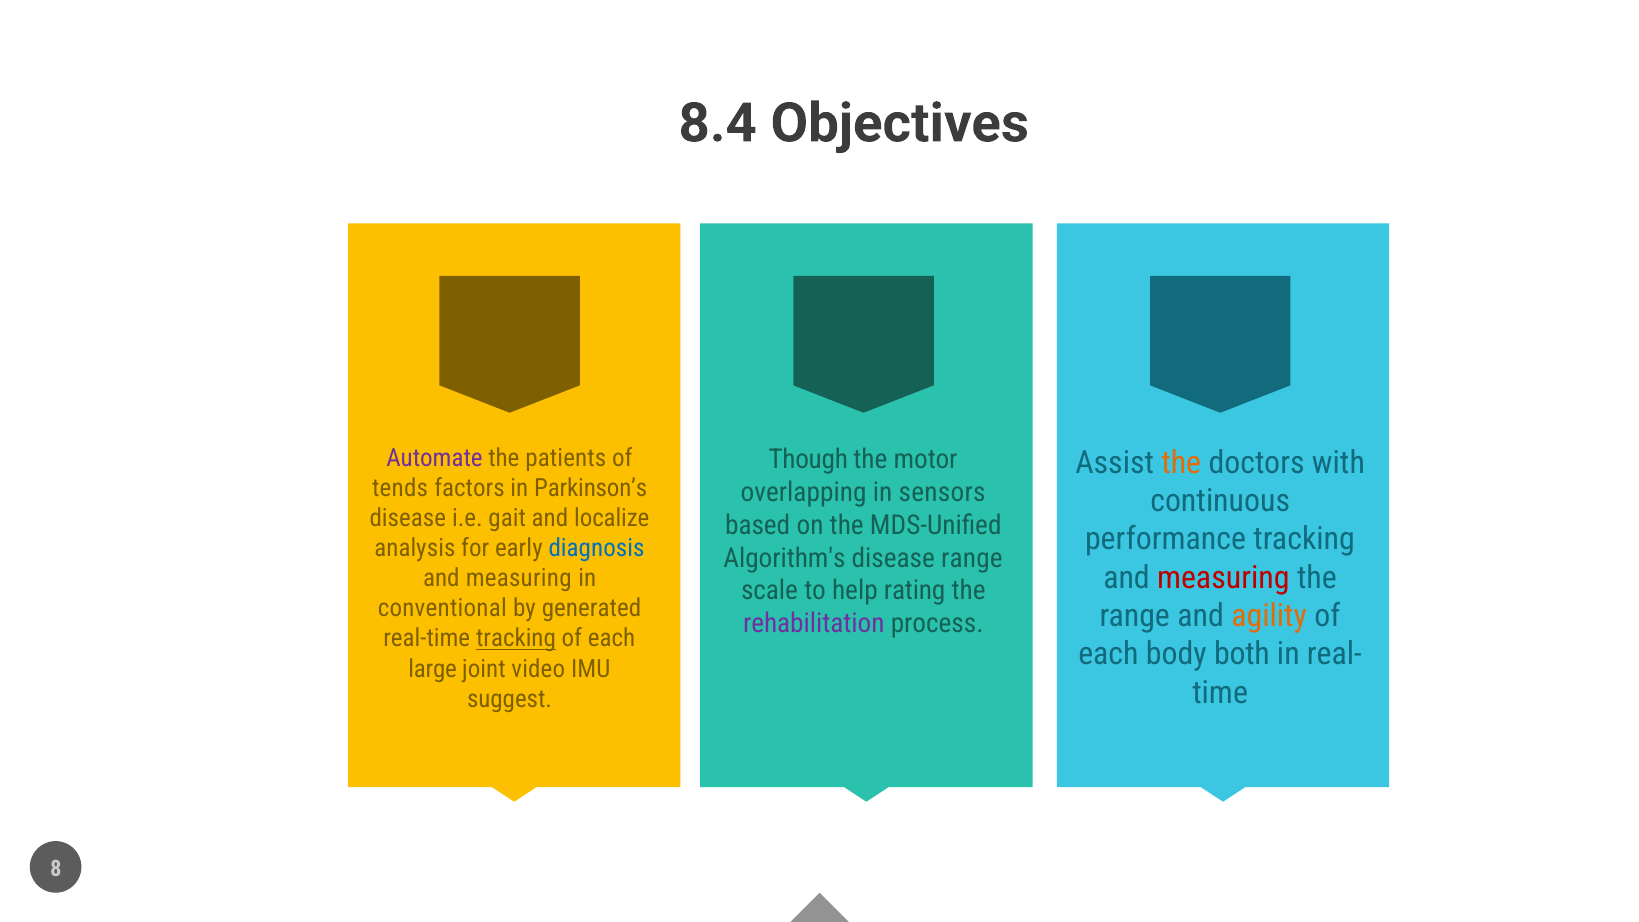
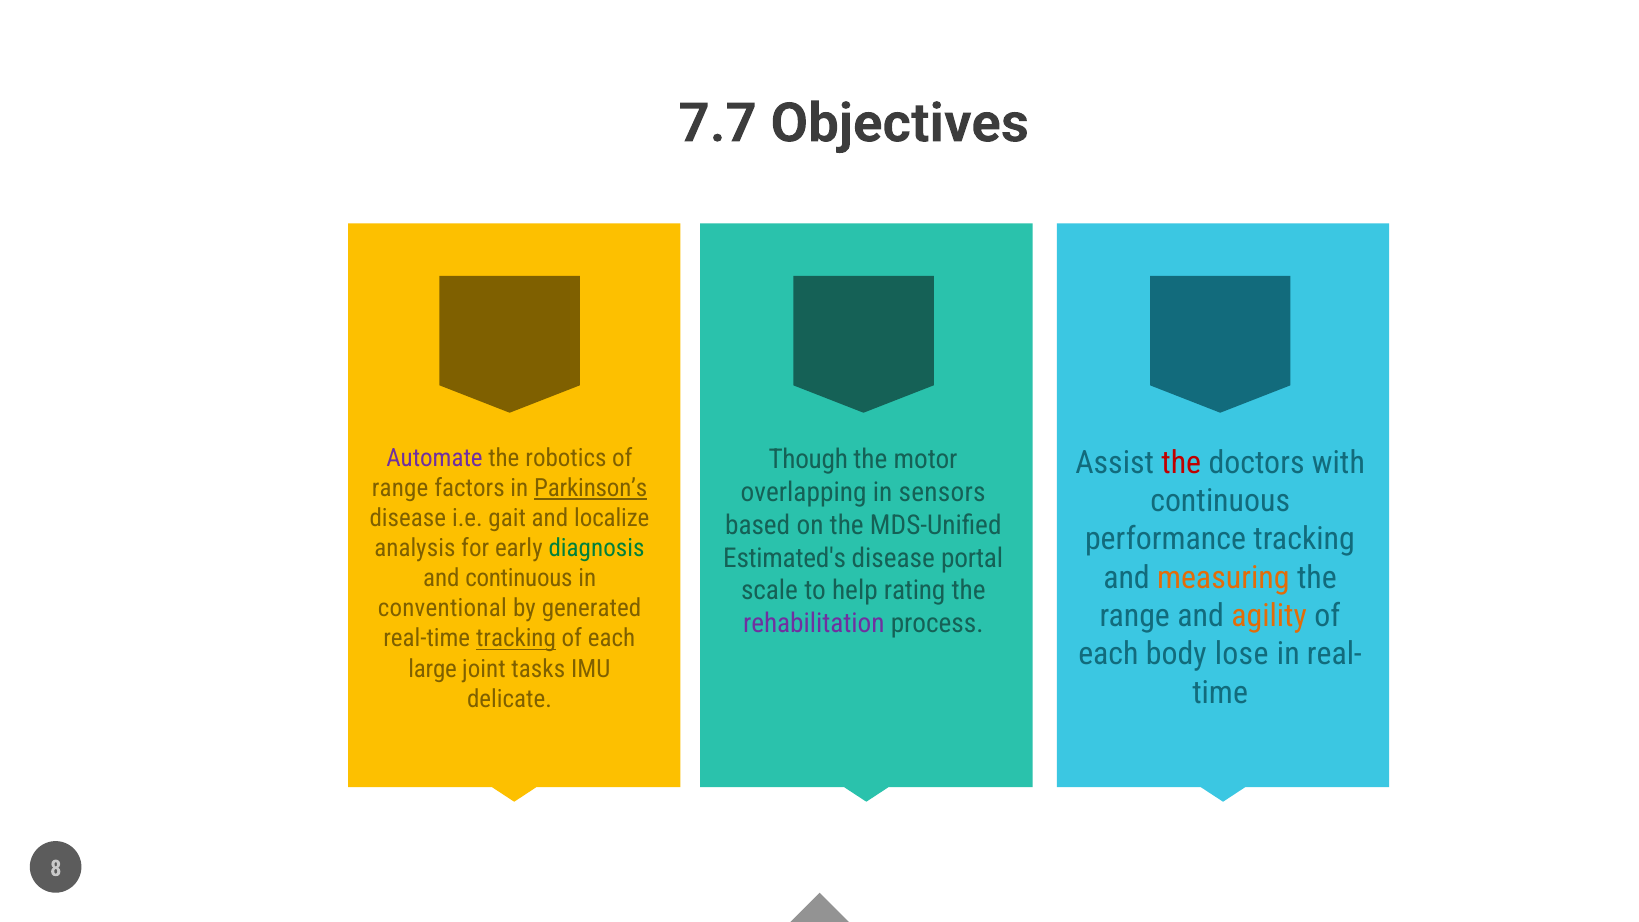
8.4: 8.4 -> 7.7 (718, 123)
patients: patients -> robotics (566, 458)
the colour: orange -> red (1181, 463)
tends: tends -> range (400, 488)
Parkinson’s underline: none -> present (591, 488)
diagnosis colour: blue -> green (596, 548)
Algorithm's: Algorithm's -> Estimated's (785, 558)
disease range: range -> portal (972, 558)
measuring colour: red -> orange (1223, 578)
measuring: measuring -> continuous (519, 579)
both: both -> lose (1242, 654)
video: video -> tasks (538, 669)
suggest: suggest -> delicate (509, 699)
